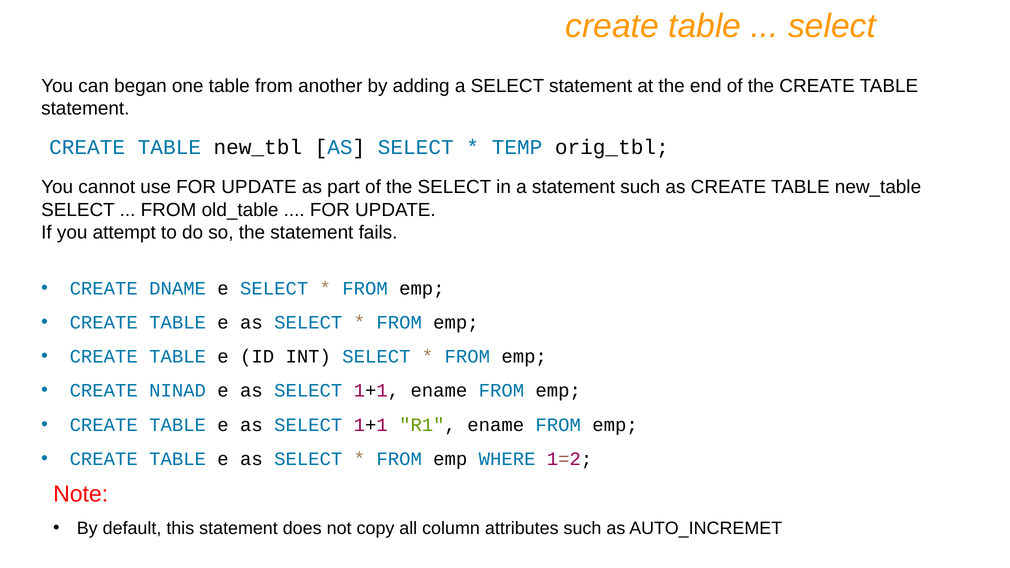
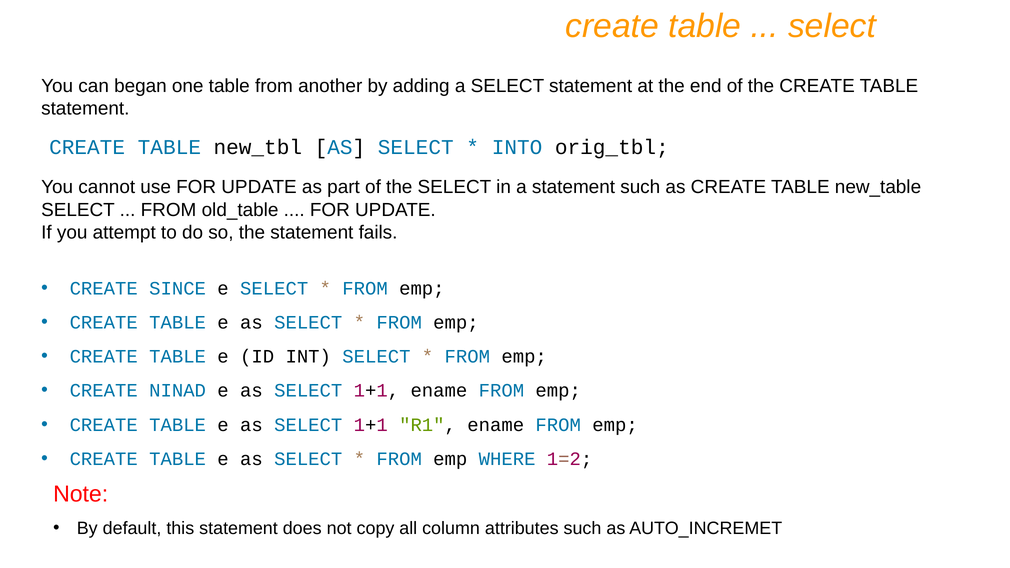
TEMP: TEMP -> INTO (517, 147)
DNAME: DNAME -> SINCE (178, 289)
